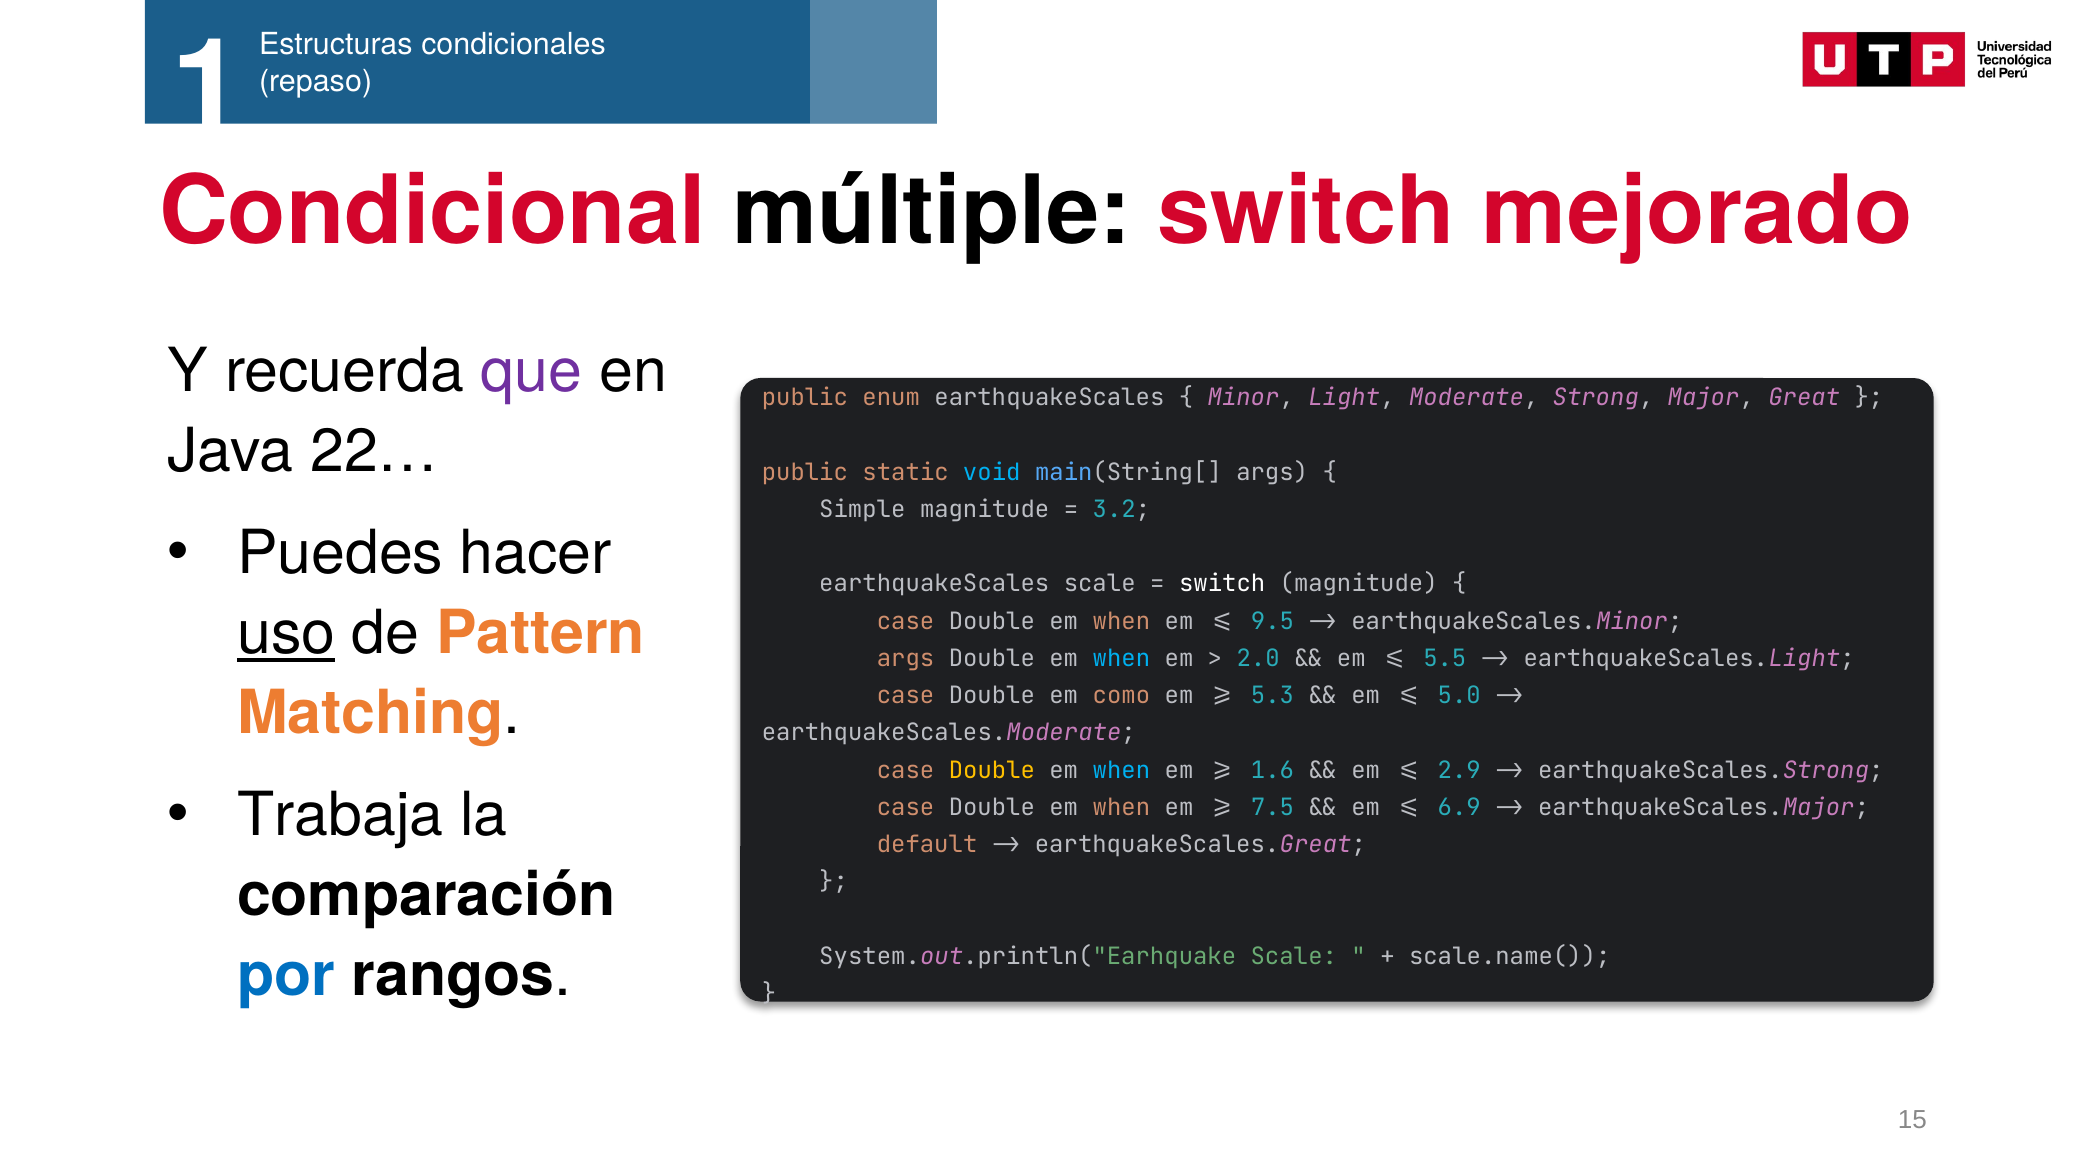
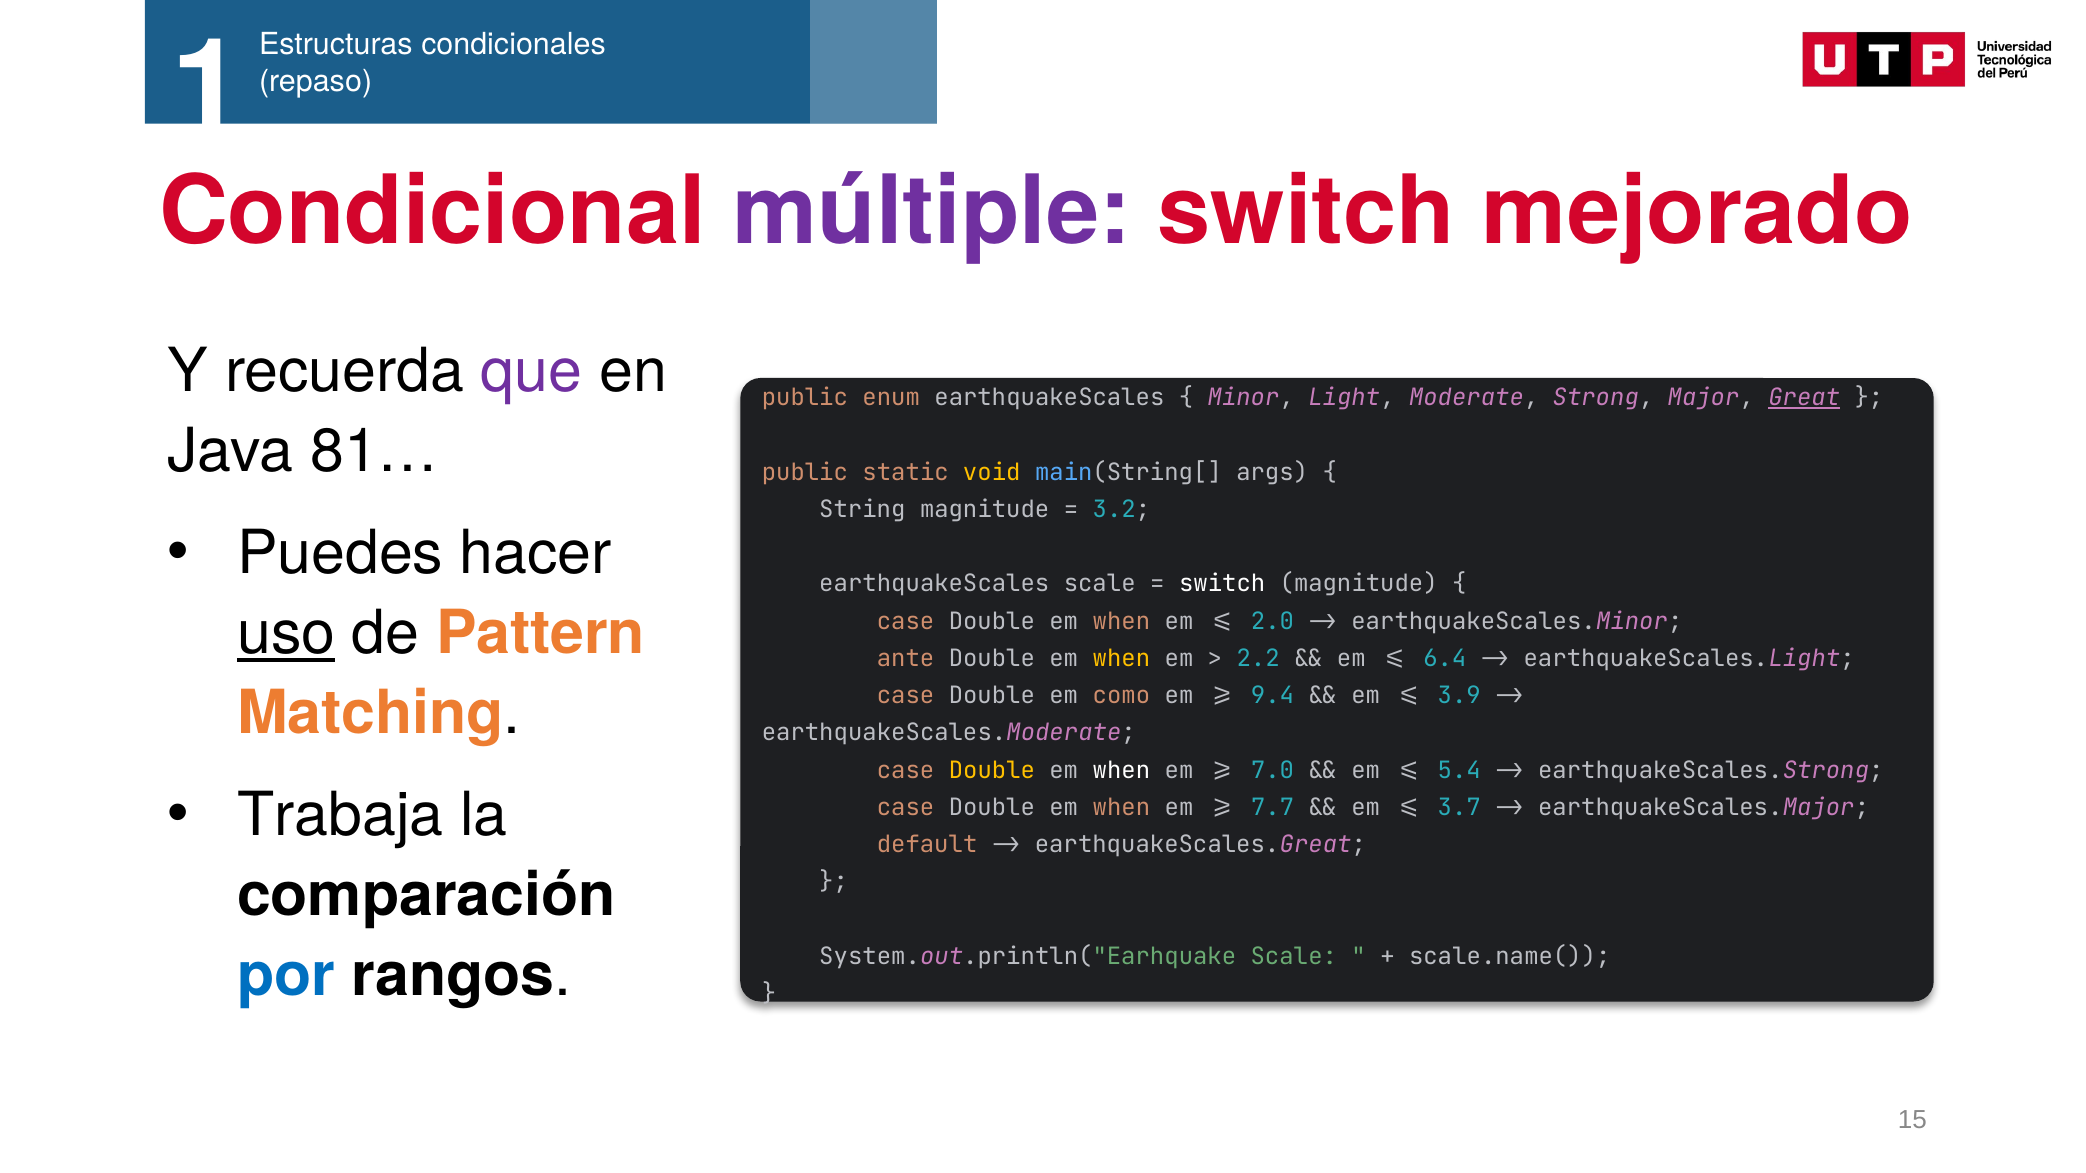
múltiple colour: black -> purple (932, 212)
Great underline: none -> present (1804, 398)
22…: 22… -> 81… (375, 452)
void colour: light blue -> yellow (992, 472)
Simple: Simple -> String (862, 510)
9.5: 9.5 -> 2.0 (1272, 621)
args: args -> ante (906, 659)
when colour: light blue -> yellow (1121, 659)
2.0: 2.0 -> 2.2 (1258, 659)
5.5: 5.5 -> 6.4 (1445, 659)
5.3: 5.3 -> 9.4 (1272, 696)
5.0: 5.0 -> 3.9 (1459, 696)
when colour: light blue -> white (1121, 770)
1.6: 1.6 -> 7.0 (1272, 770)
2.9: 2.9 -> 5.4 (1459, 770)
7.5: 7.5 -> 7.7 (1272, 808)
6.9: 6.9 -> 3.7 (1459, 808)
